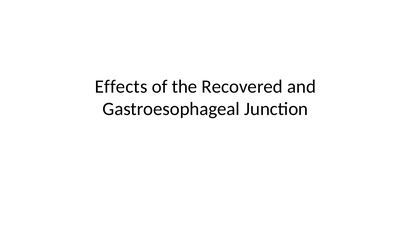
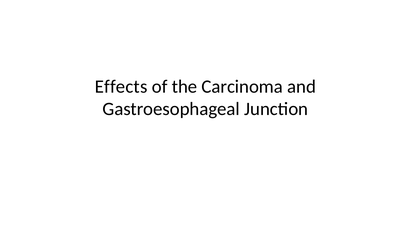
Recovered: Recovered -> Carcinoma (242, 87)
